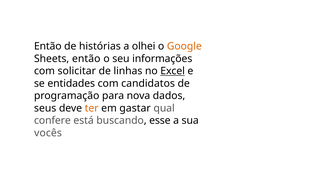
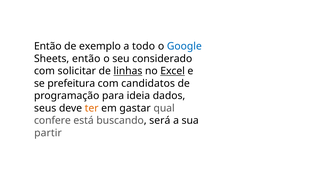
histórias: histórias -> exemplo (100, 46)
olhei: olhei -> todo (144, 46)
Google colour: orange -> blue (184, 46)
informações: informações -> considerado (162, 59)
linhas underline: none -> present (128, 71)
entidades: entidades -> prefeitura (71, 84)
nova: nova -> ideia (138, 96)
esse: esse -> será (160, 121)
vocês: vocês -> partir (48, 133)
